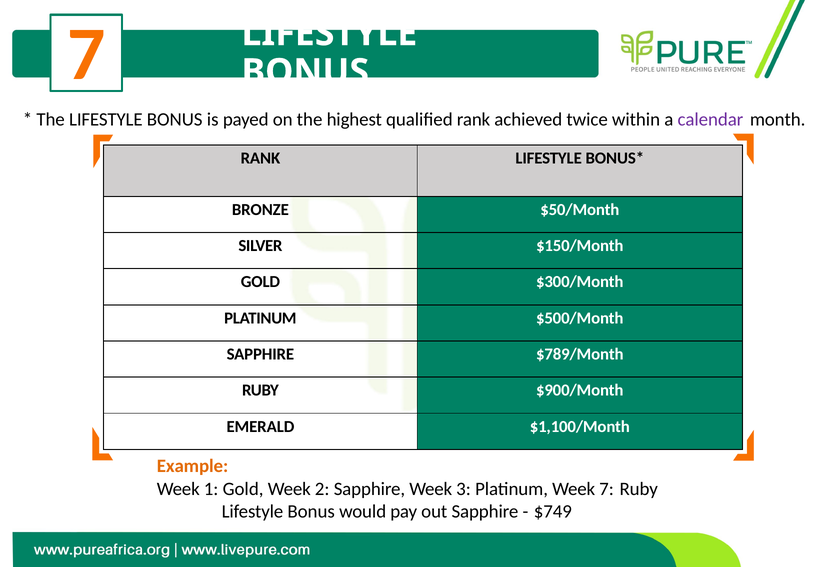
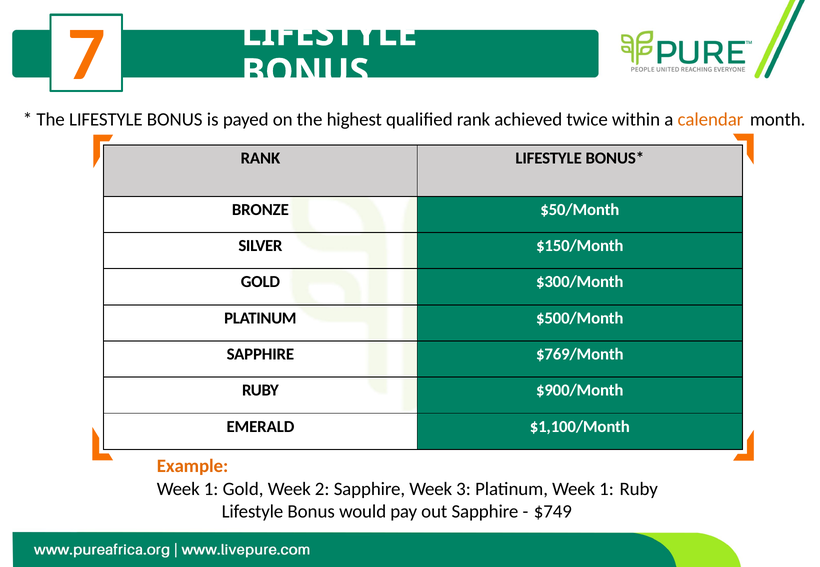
calendar colour: purple -> orange (710, 120)
$789/Month: $789/Month -> $769/Month (580, 355)
Platinum Week 7: 7 -> 1 (606, 489)
